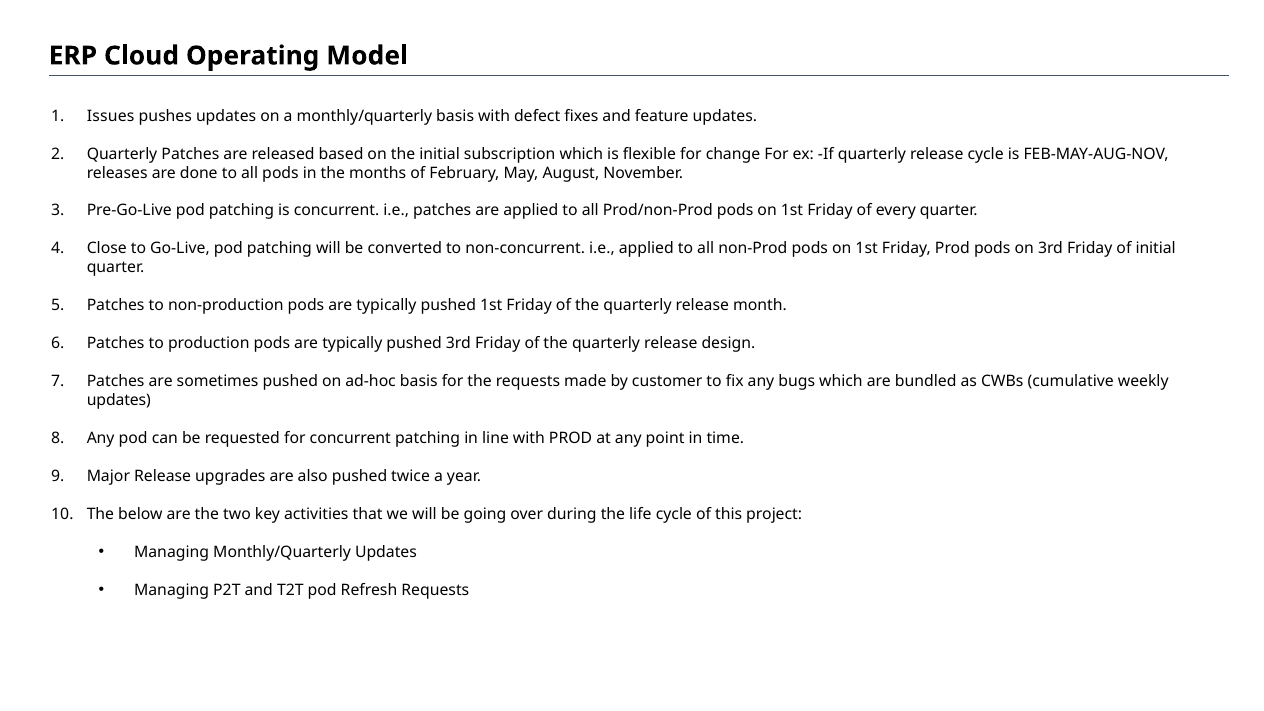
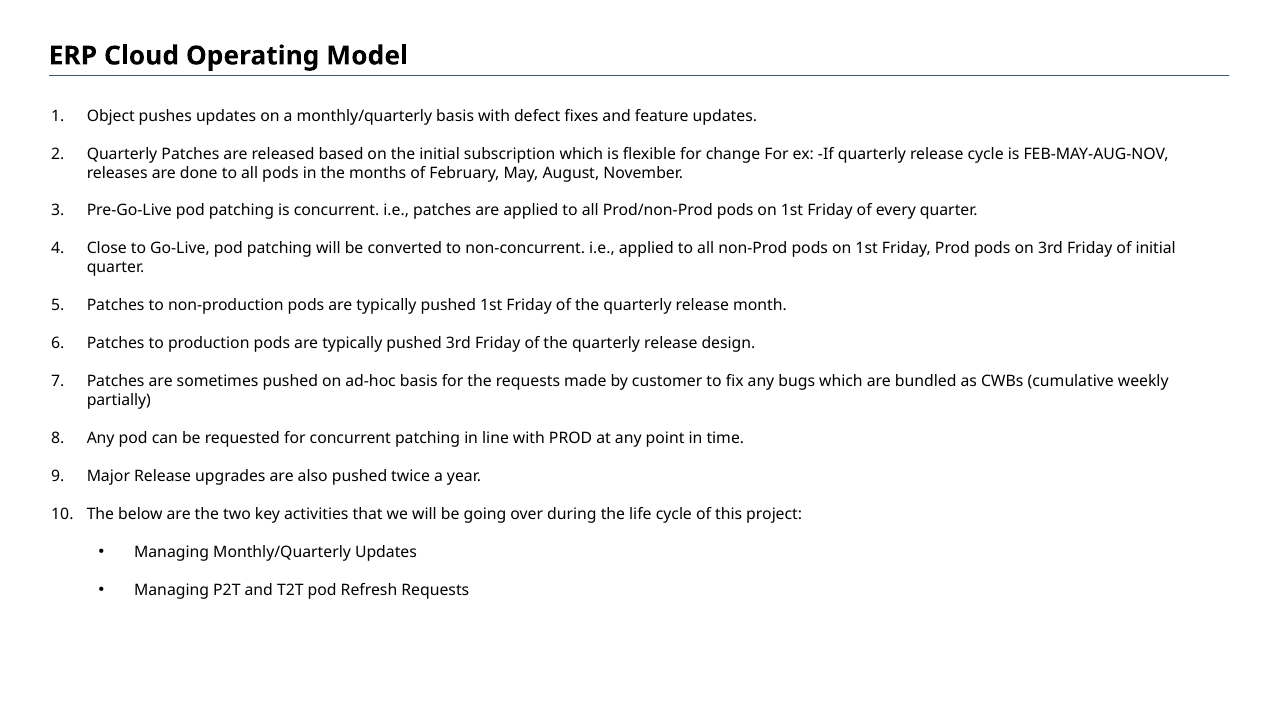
Issues: Issues -> Object (111, 116)
updates: updates -> partially (119, 400)
